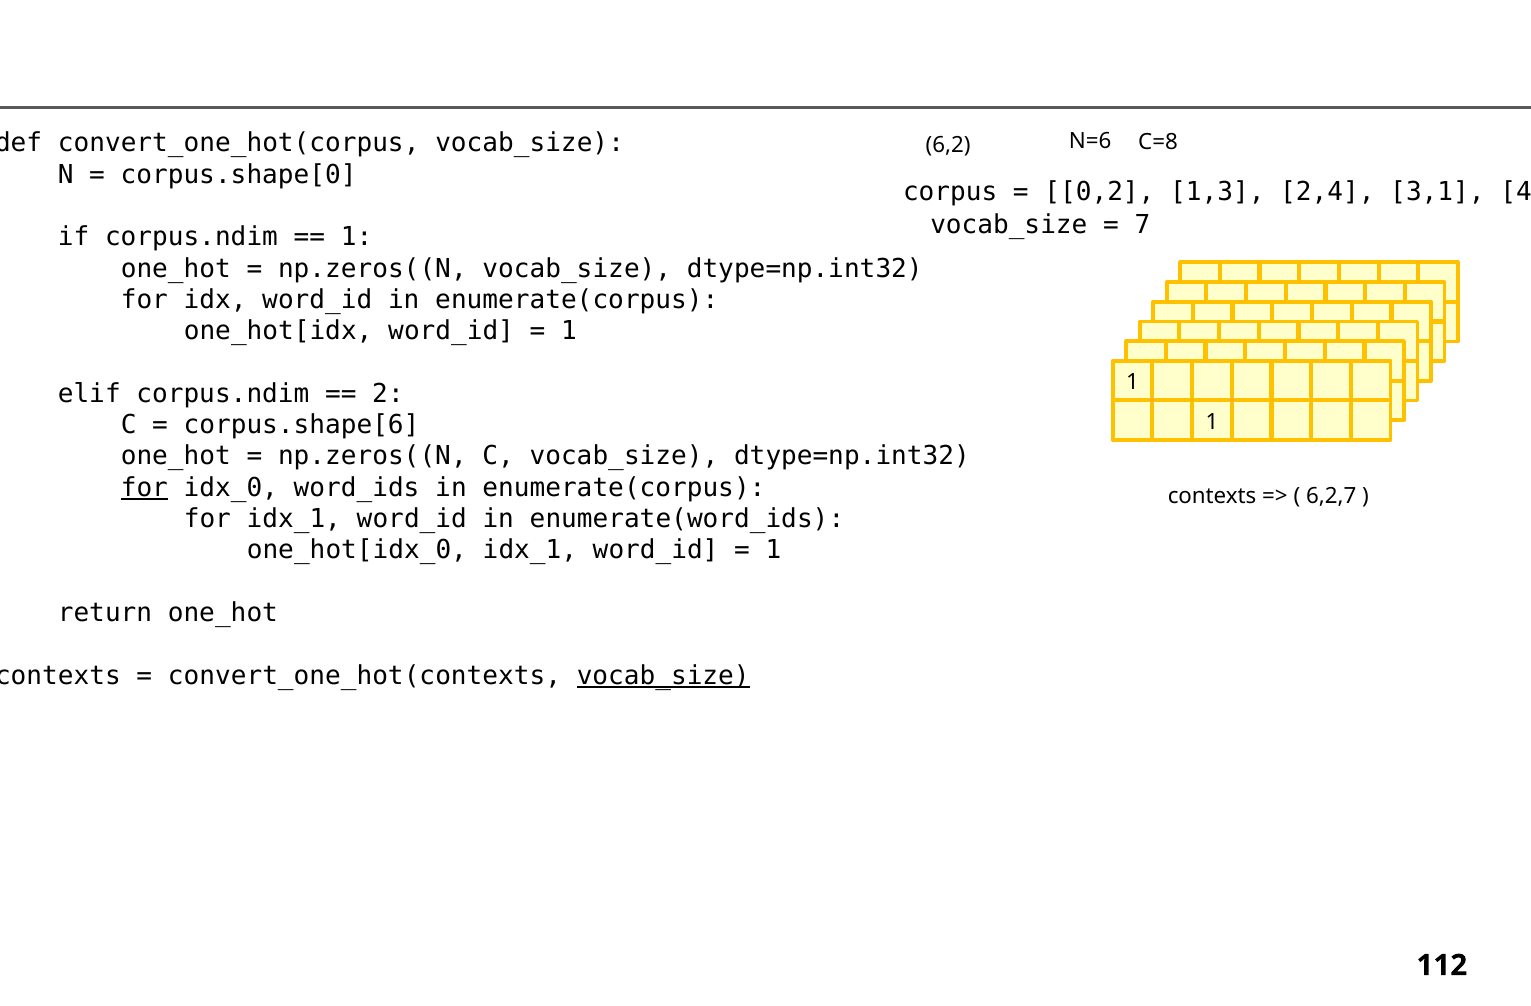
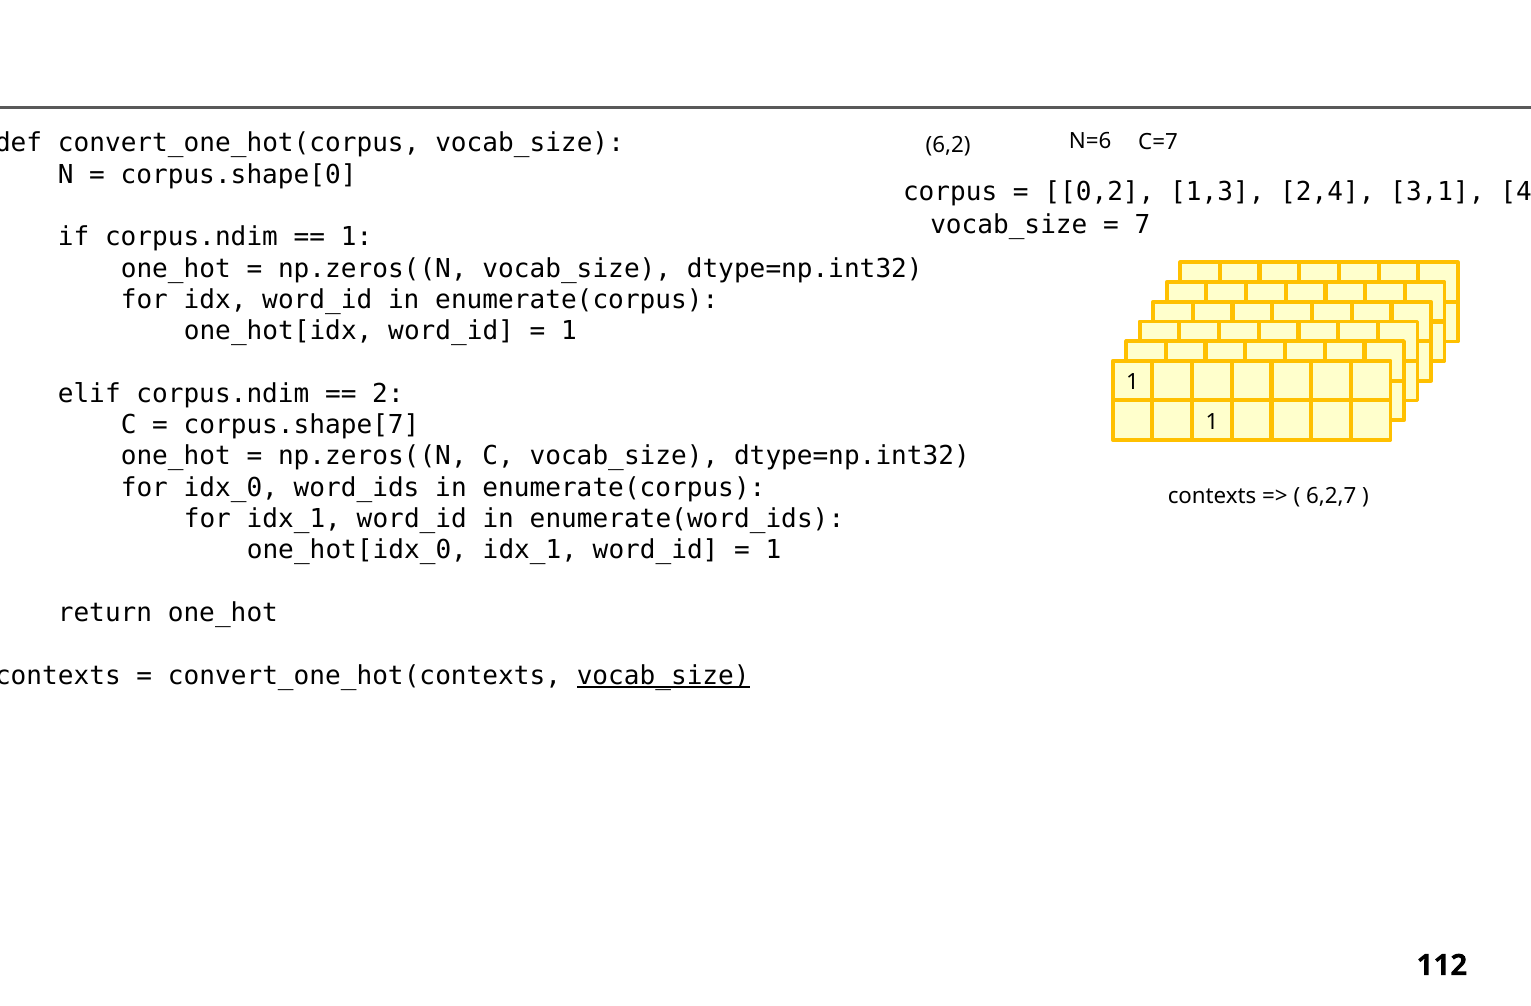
C=8: C=8 -> C=7 (1158, 142)
corpus.shape[6: corpus.shape[6 -> corpus.shape[7 (302, 425)
for underline: present -> none (144, 487)
